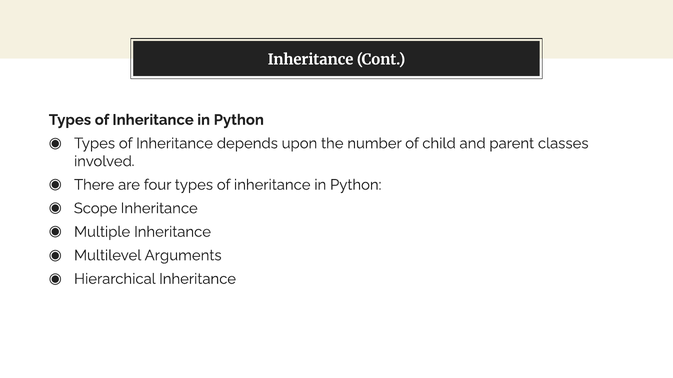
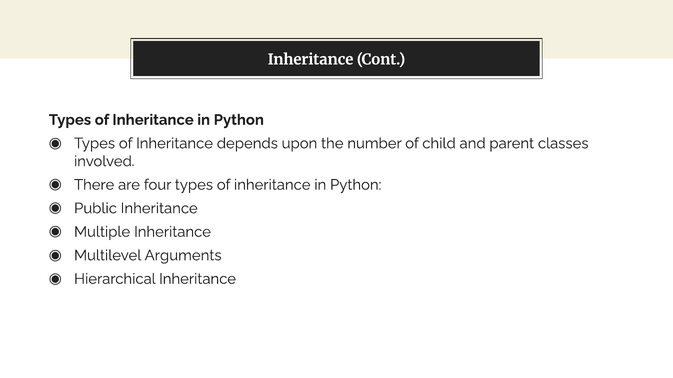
Scope: Scope -> Public (95, 209)
